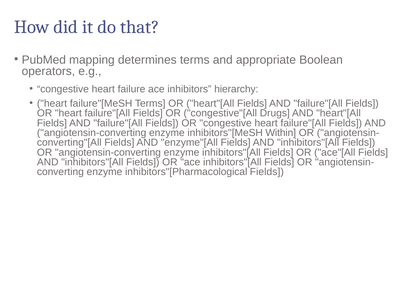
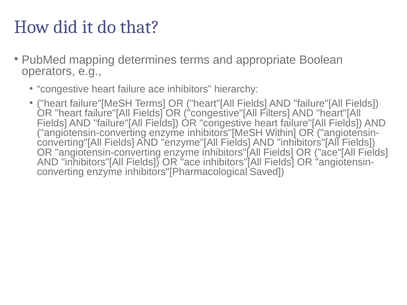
Drugs: Drugs -> Filters (275, 113)
inhibitors"[Pharmacological Fields: Fields -> Saved (267, 172)
